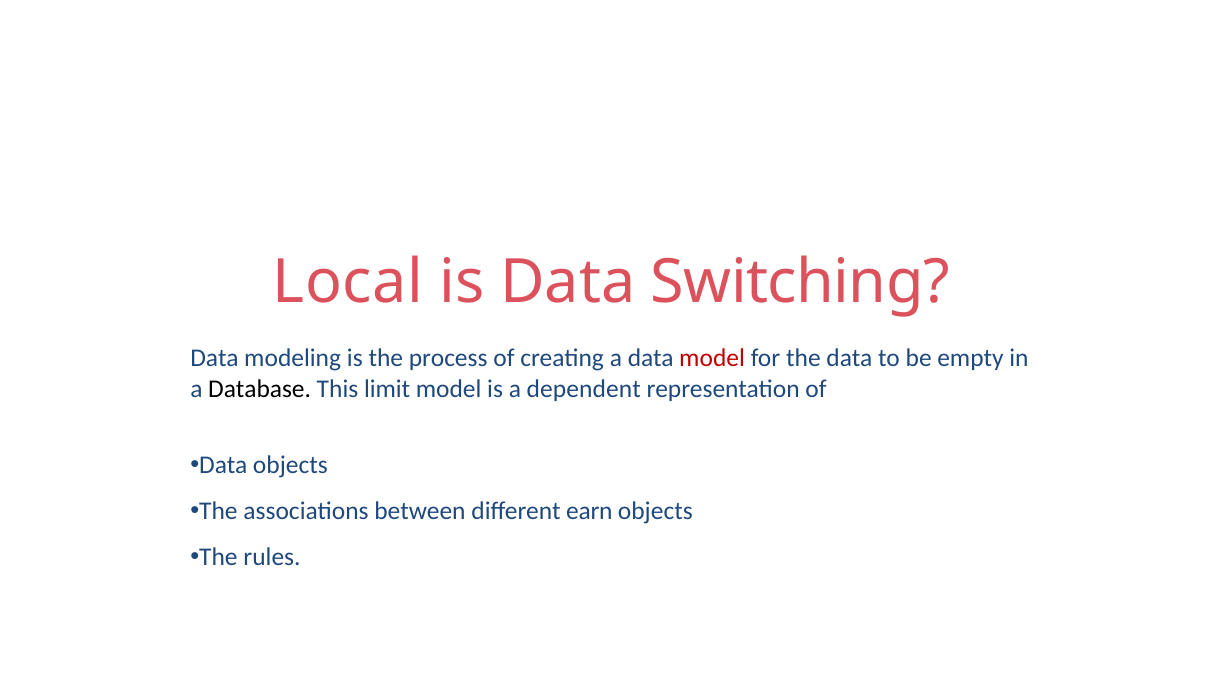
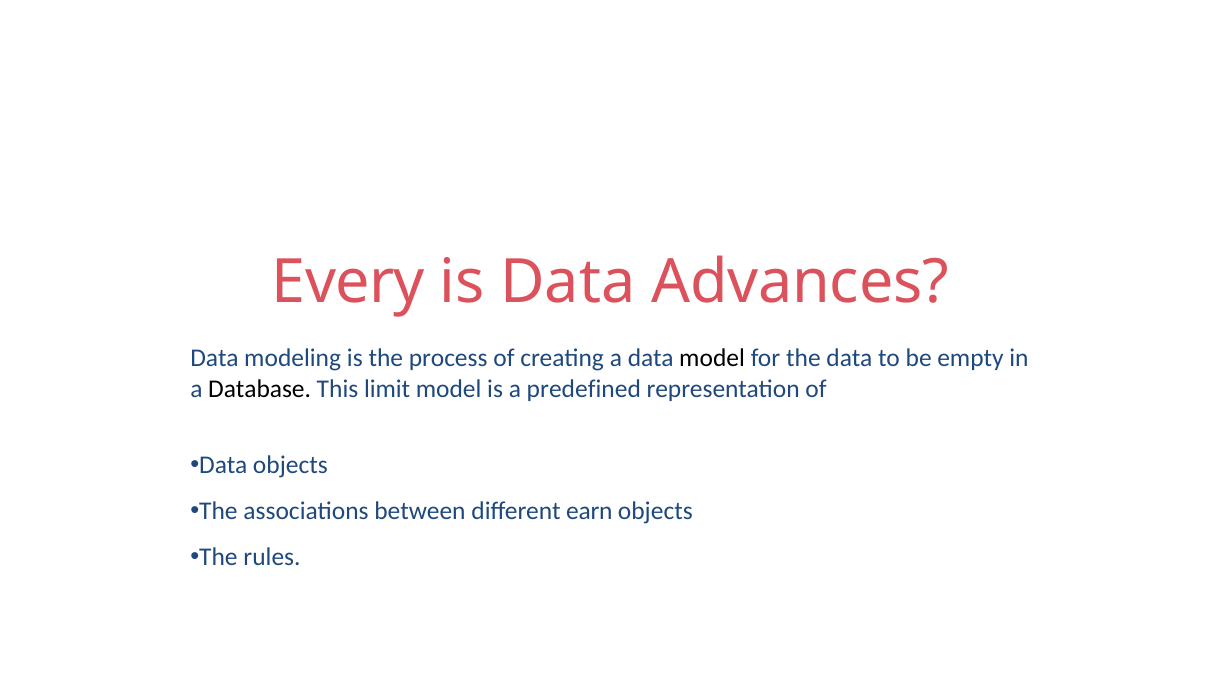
Local: Local -> Every (348, 282)
Switching: Switching -> Advances (800, 282)
model colour: red -> black (712, 358)
dependent: dependent -> predefined (584, 389)
